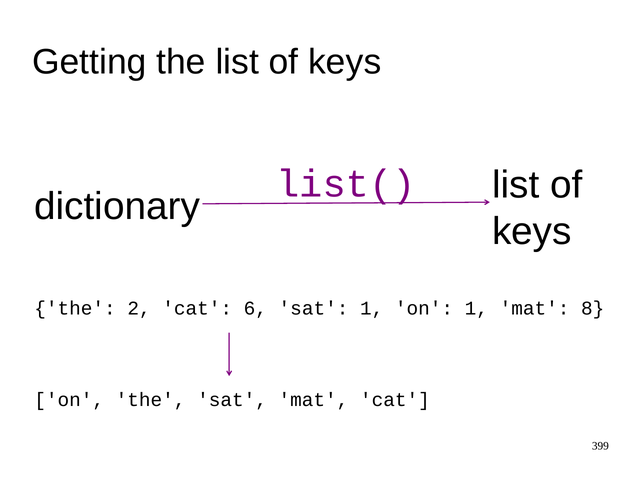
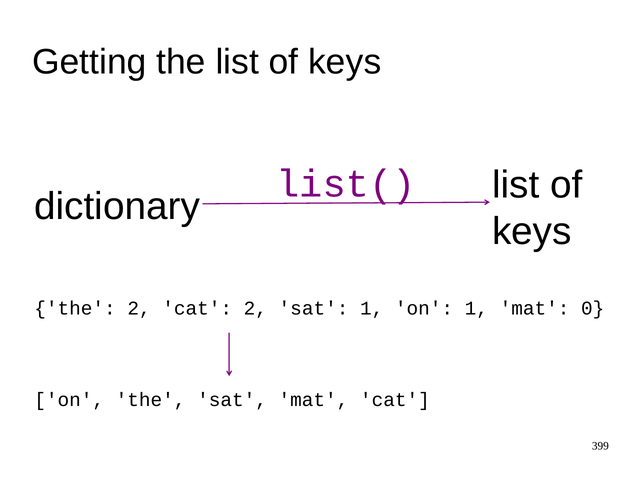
cat 6: 6 -> 2 (255, 308)
8: 8 -> 0 (593, 308)
